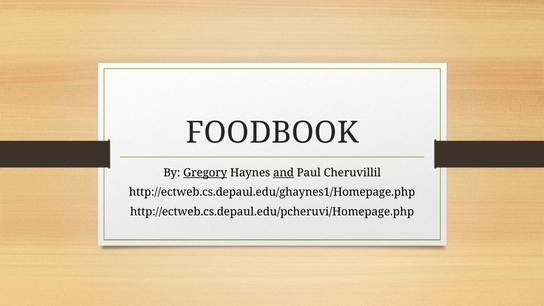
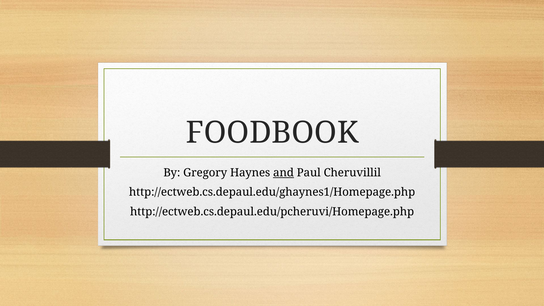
Gregory underline: present -> none (205, 173)
